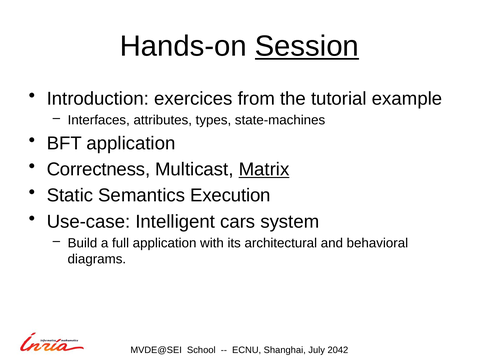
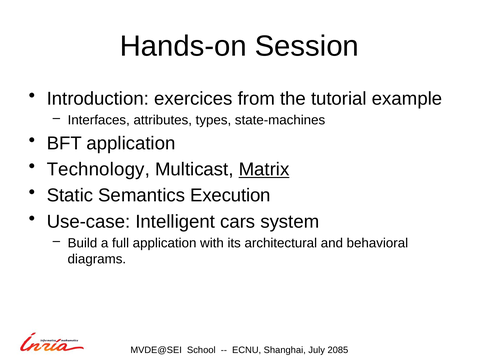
Session underline: present -> none (307, 46)
Correctness: Correctness -> Technology (98, 170)
2042: 2042 -> 2085 (338, 350)
